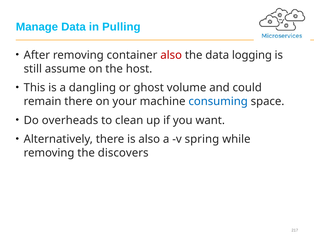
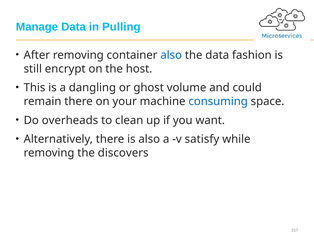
also colour: red -> blue (171, 55)
logging: logging -> fashion (252, 55)
assume: assume -> encrypt (65, 69)
spring: spring -> satisfy (202, 139)
